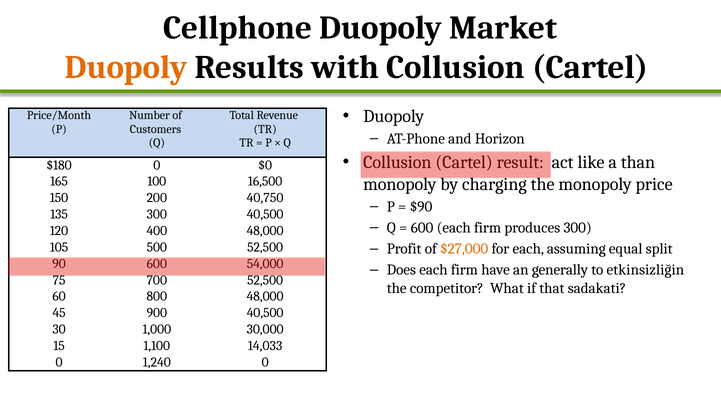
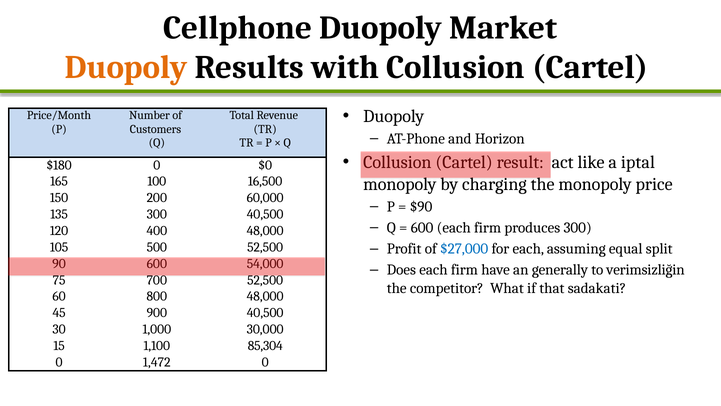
than: than -> iptal (638, 162)
40,750: 40,750 -> 60,000 (265, 198)
$27,000 colour: orange -> blue (464, 249)
etkinsizliğin: etkinsizliğin -> verimsizliğin (646, 270)
14,033: 14,033 -> 85,304 (265, 345)
1,240: 1,240 -> 1,472 (157, 362)
